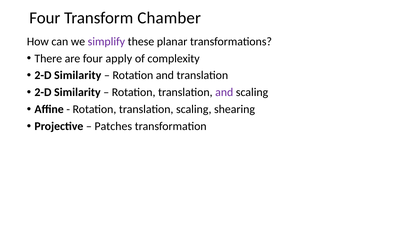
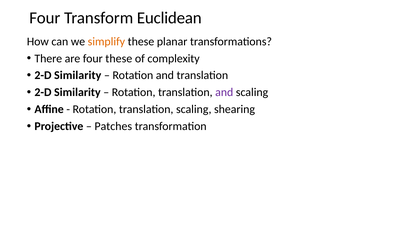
Chamber: Chamber -> Euclidean (169, 18)
simplify colour: purple -> orange (106, 41)
four apply: apply -> these (119, 58)
